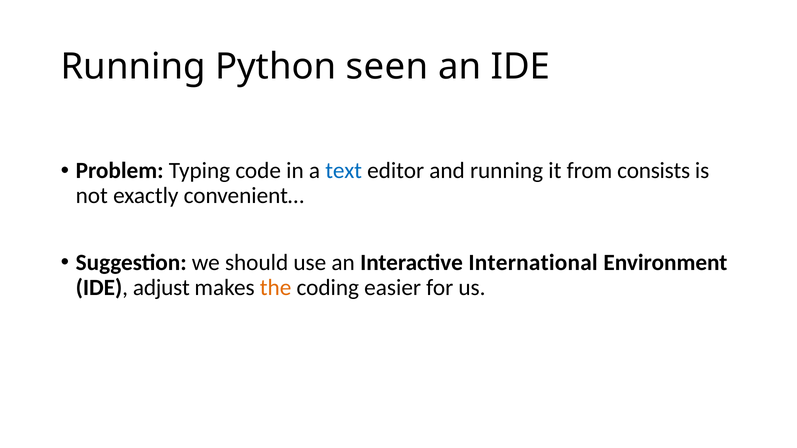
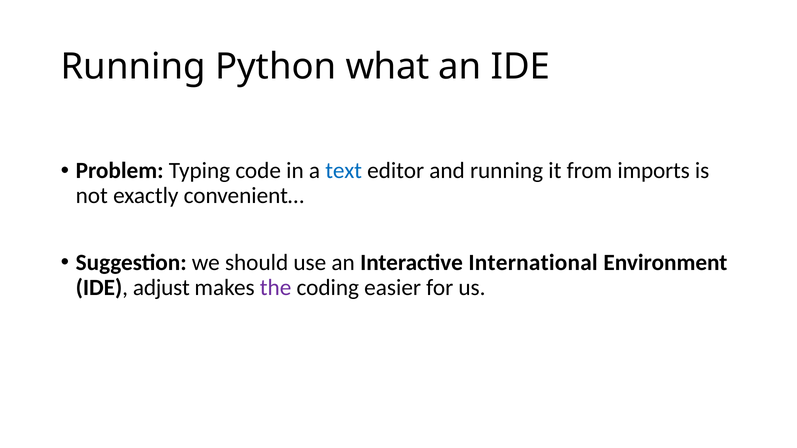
seen: seen -> what (388, 67)
consists: consists -> imports (654, 171)
the colour: orange -> purple (276, 288)
